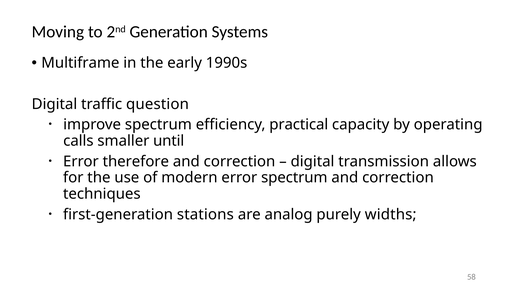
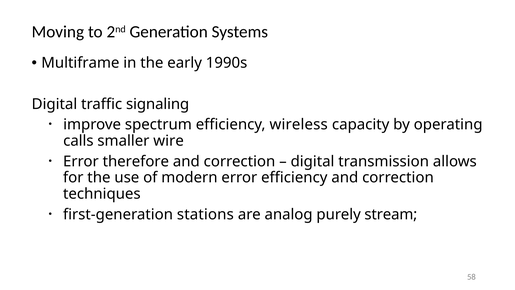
question: question -> signaling (158, 104)
practical: practical -> wireless (299, 124)
until: until -> wire (169, 141)
error spectrum: spectrum -> efficiency (294, 177)
widths: widths -> stream (391, 214)
